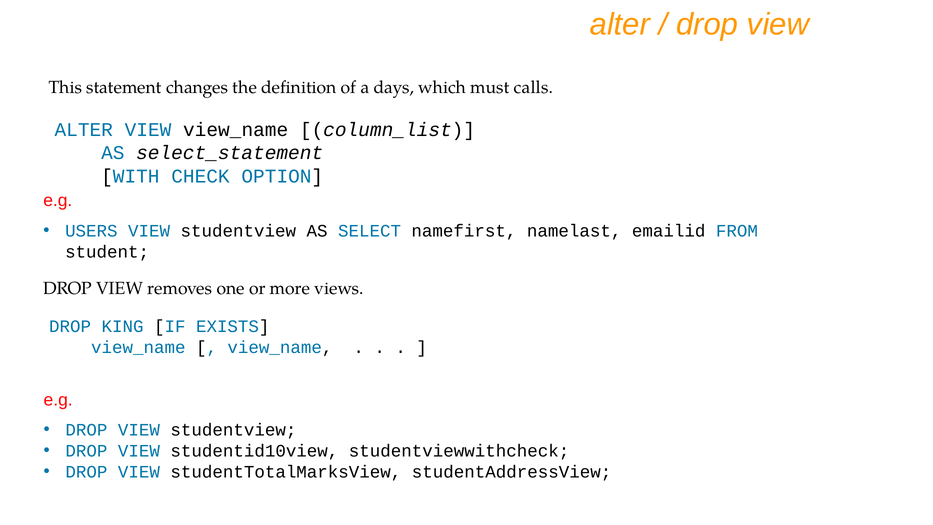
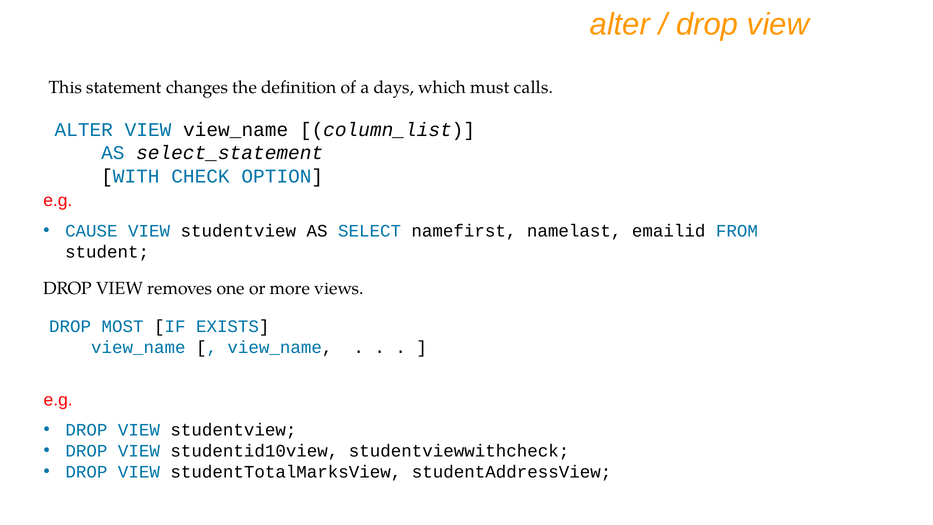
USERS: USERS -> CAUSE (91, 231)
KING: KING -> MOST (123, 326)
